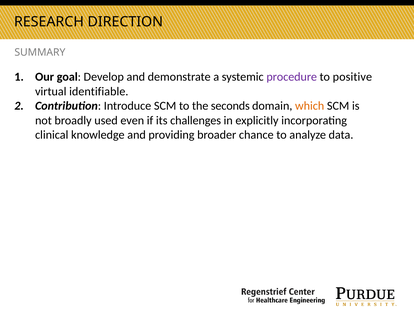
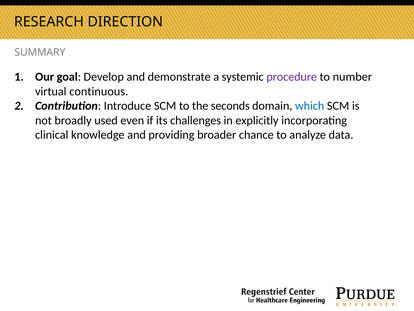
positive: positive -> number (352, 77)
identifiable: identifiable -> continuous (99, 91)
which colour: orange -> blue (310, 106)
